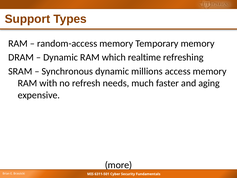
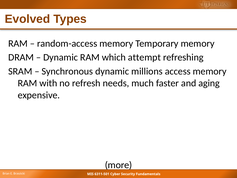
Support: Support -> Evolved (27, 19)
realtime: realtime -> attempt (144, 57)
